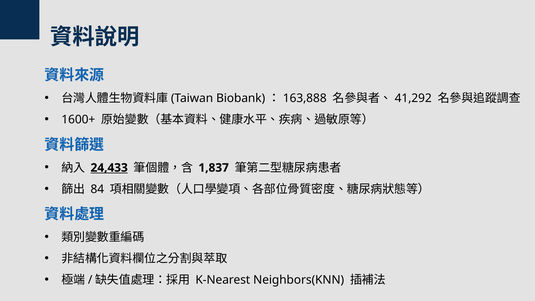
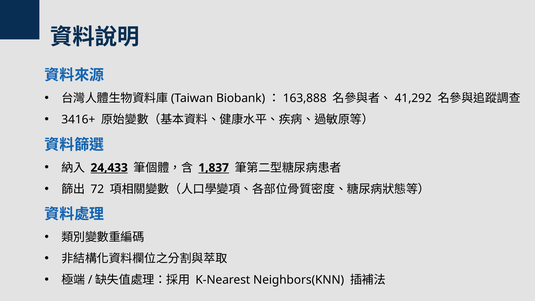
1600+: 1600+ -> 3416+ (78, 120)
1,837 underline: none -> present (214, 168)
84: 84 -> 72 (97, 189)
